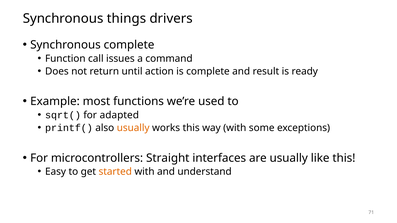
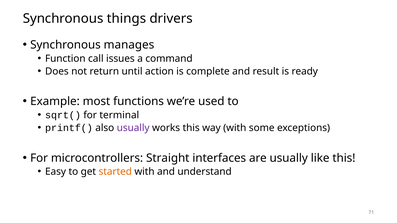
Synchronous complete: complete -> manages (129, 45)
adapted: adapted -> terminal (119, 115)
usually colour: orange -> purple (133, 128)
